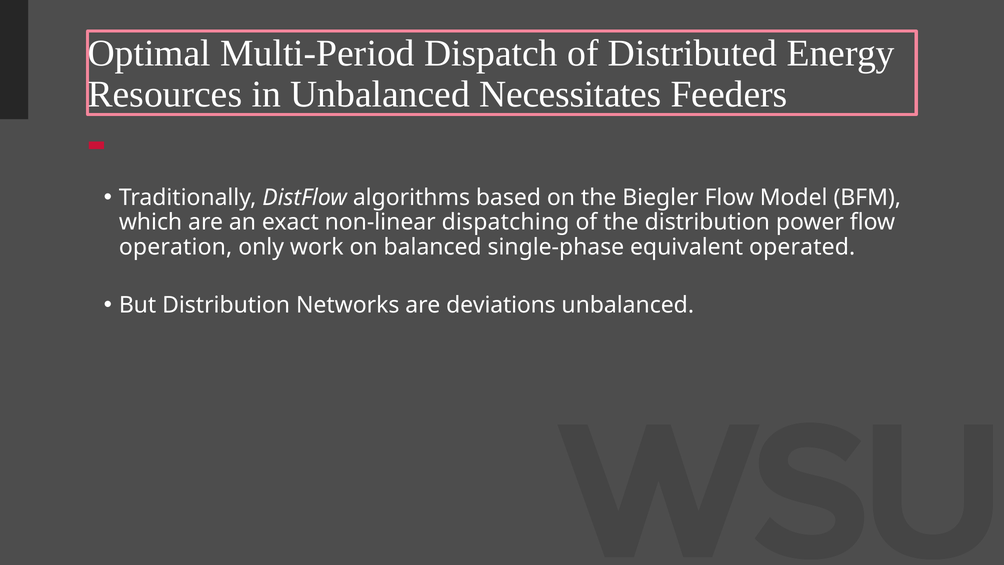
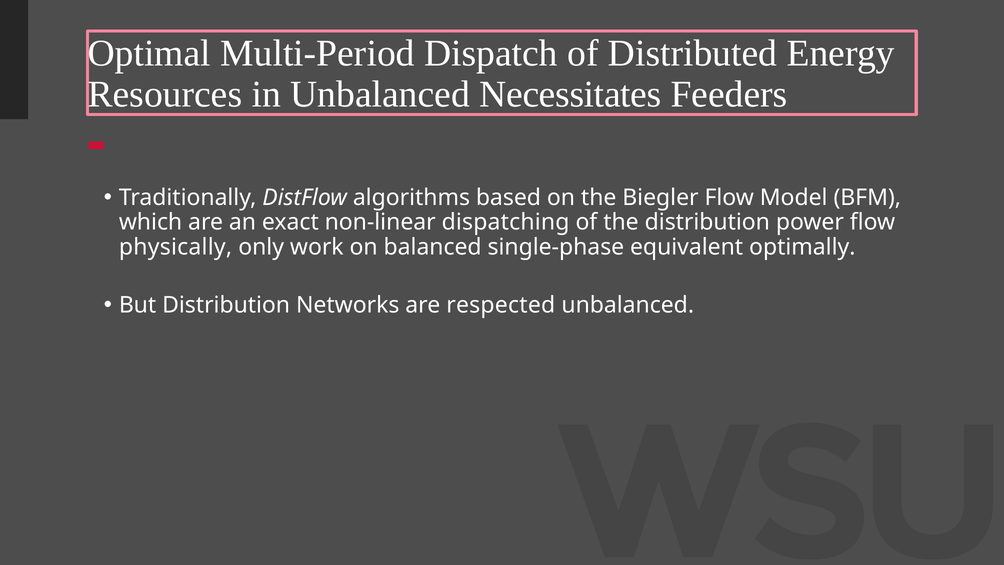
operation: operation -> physically (176, 247)
operated: operated -> optimally (802, 247)
deviations: deviations -> respected (501, 305)
